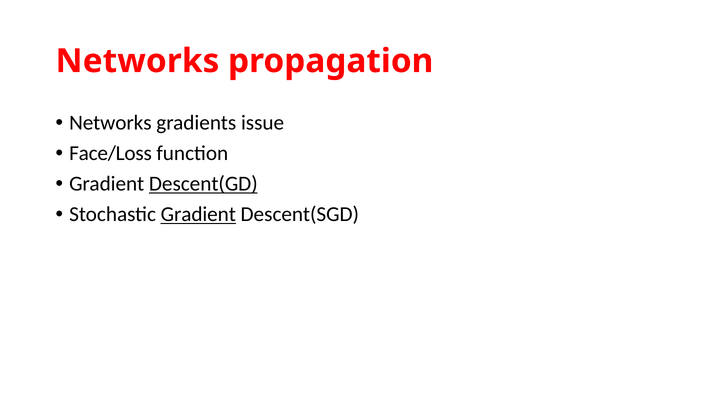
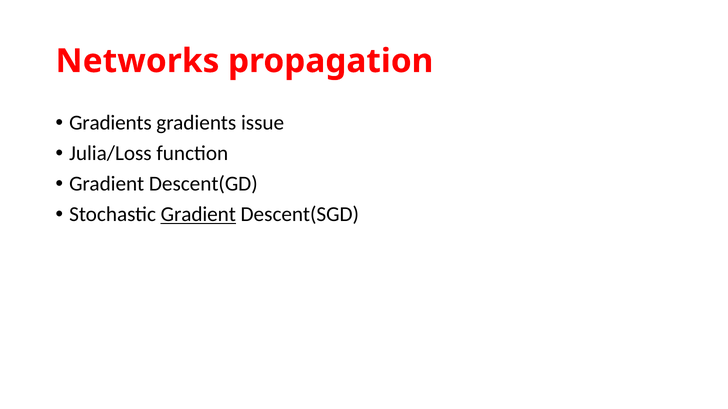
Networks: Networks -> Gradients (110, 123)
Face/Loss: Face/Loss -> Julia/Loss (110, 154)
Descent(GD underline: present -> none (203, 184)
